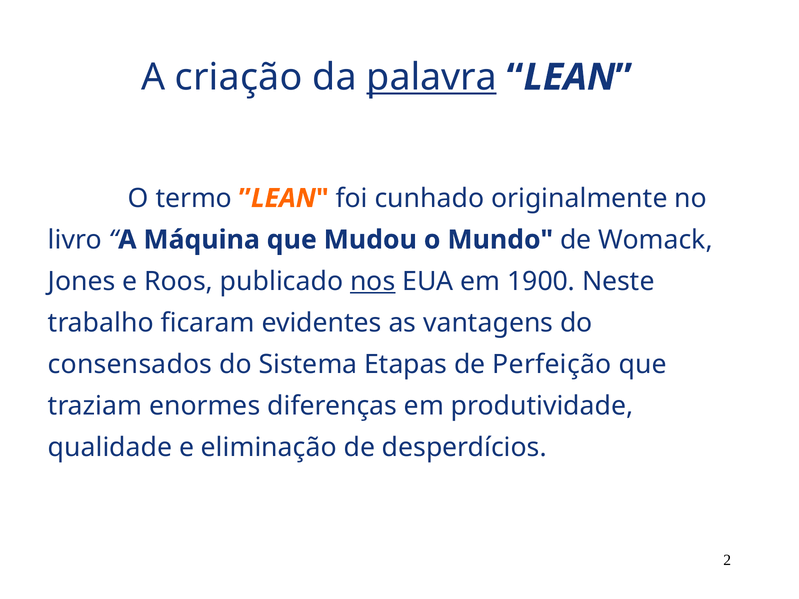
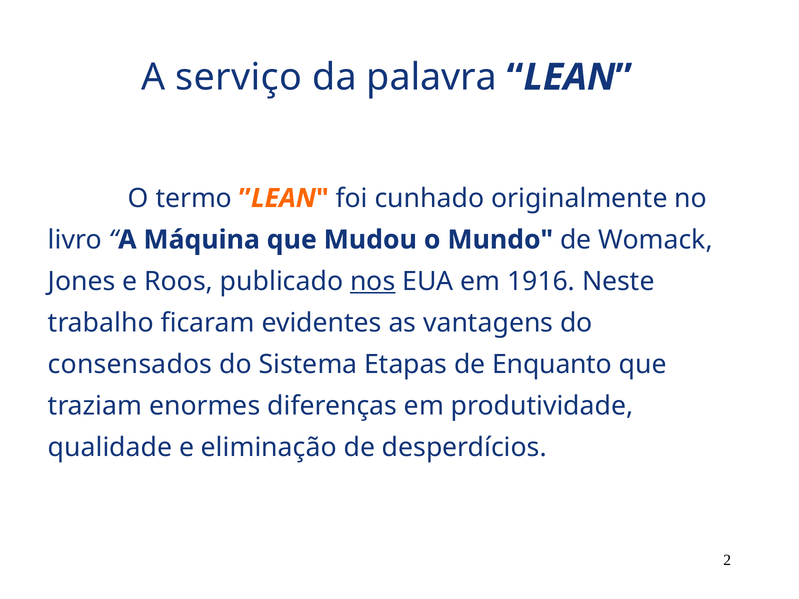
criação: criação -> serviço (239, 77)
palavra underline: present -> none (432, 77)
1900: 1900 -> 1916 (541, 281)
Perfeição: Perfeição -> Enquanto (552, 364)
